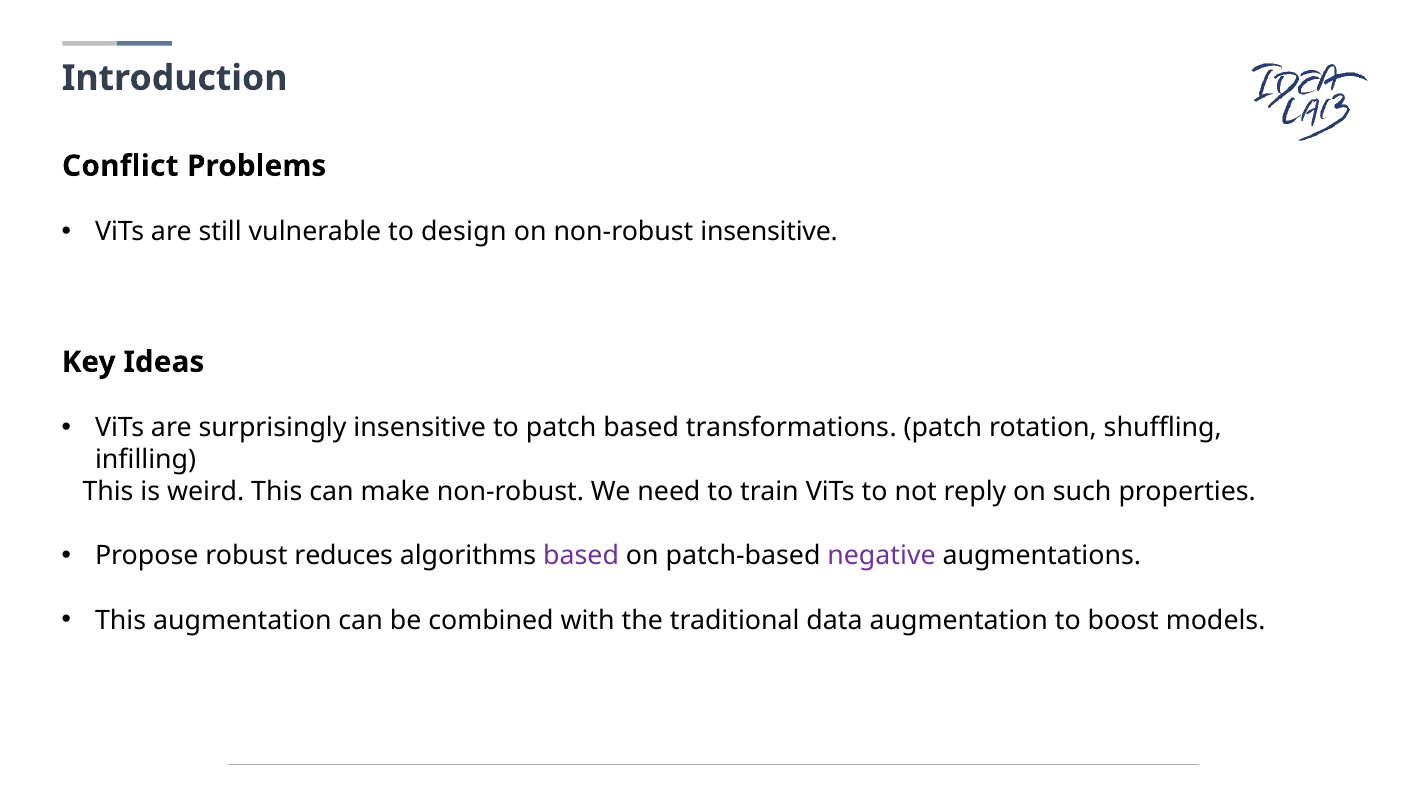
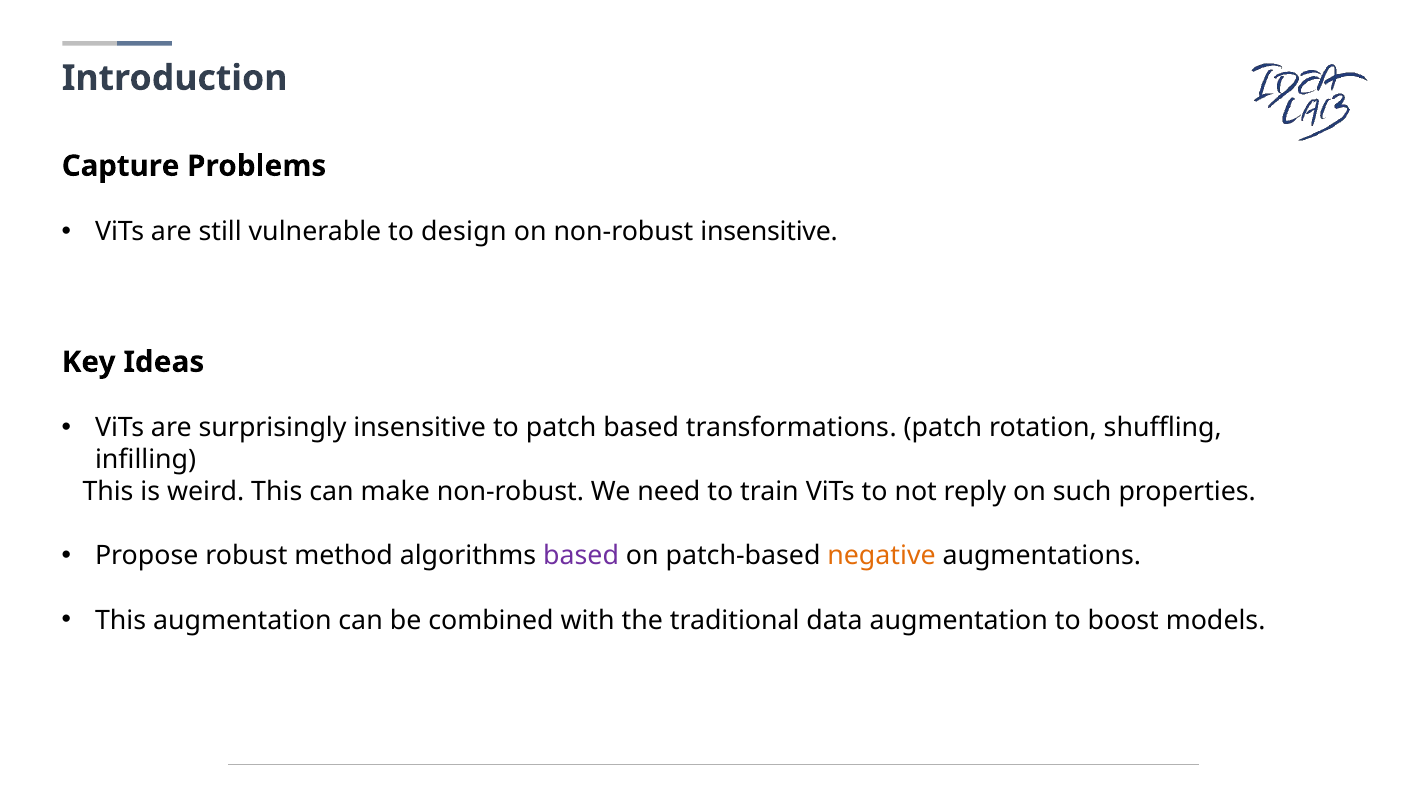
Conflict: Conflict -> Capture (121, 166)
reduces: reduces -> method (344, 557)
negative colour: purple -> orange (882, 557)
